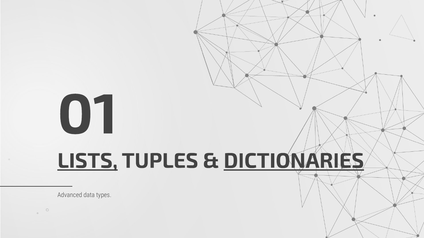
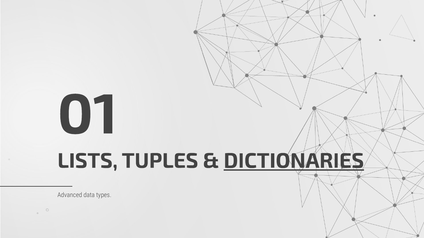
LISTS underline: present -> none (88, 161)
